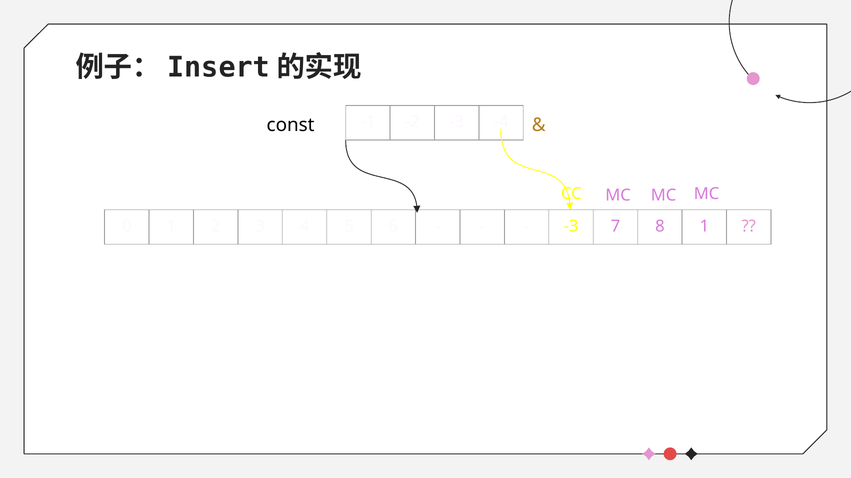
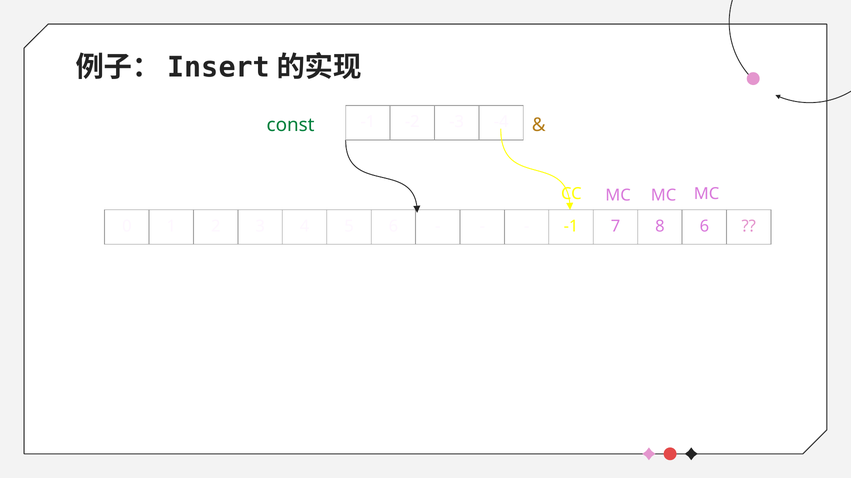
const colour: black -> green (291, 125)
-3: -3 -> -1 (571, 227)
8 1: 1 -> 6 (704, 227)
